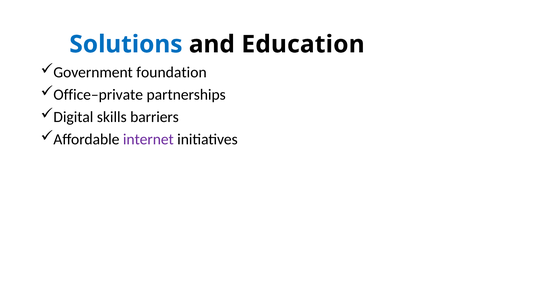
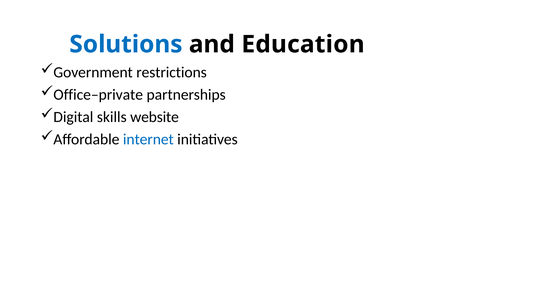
foundation: foundation -> restrictions (172, 72)
barriers: barriers -> website (155, 117)
internet colour: purple -> blue (148, 139)
